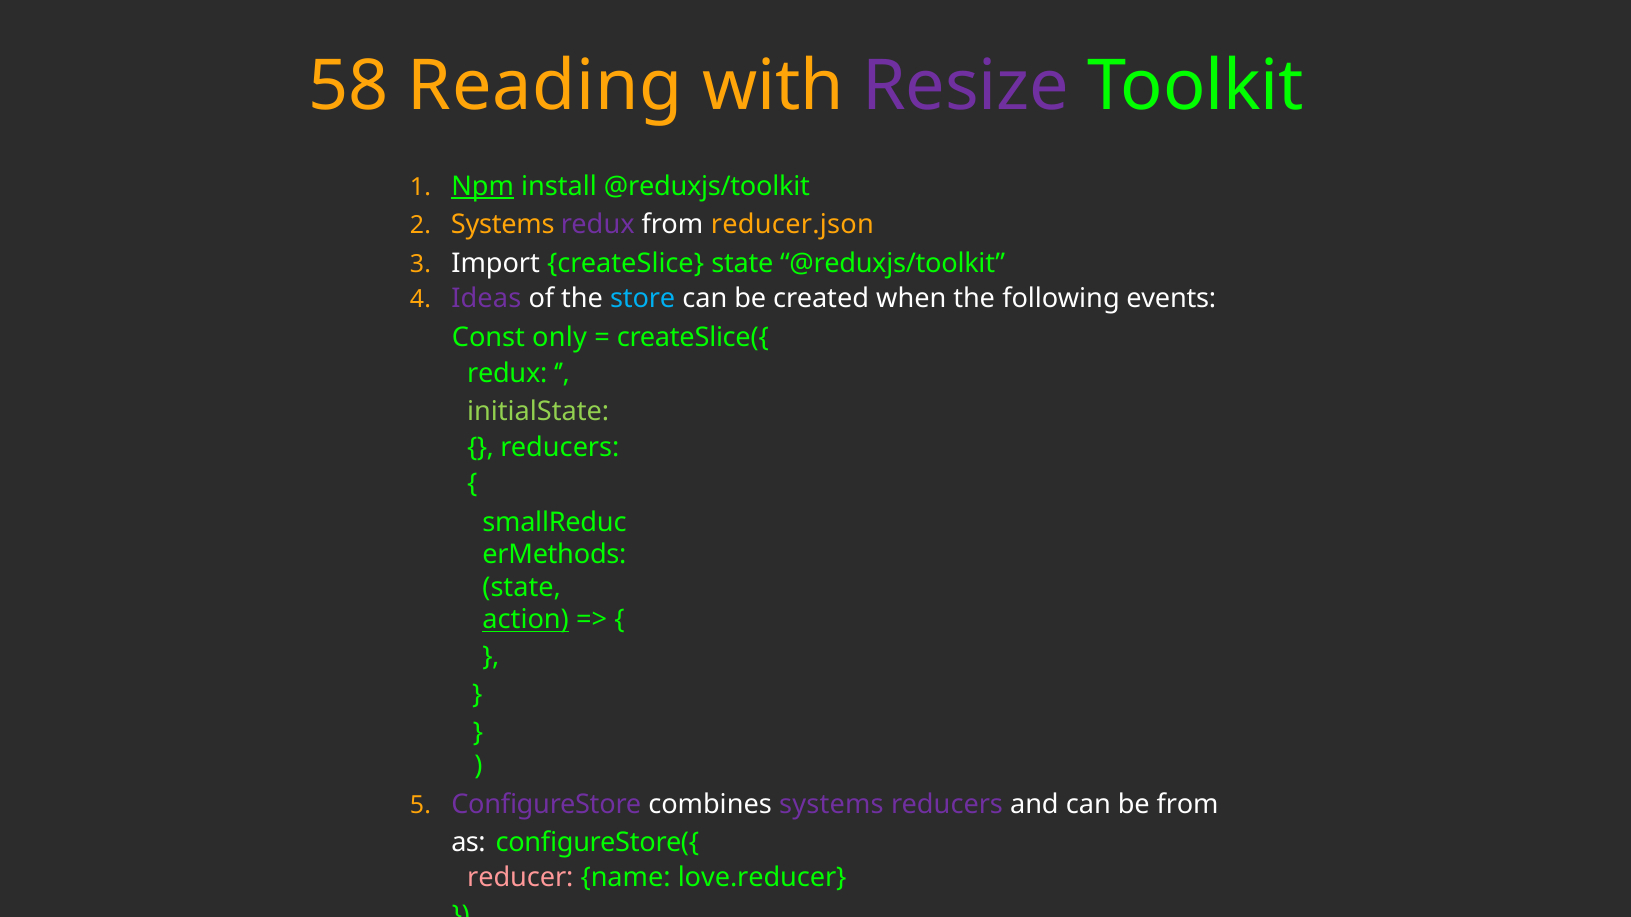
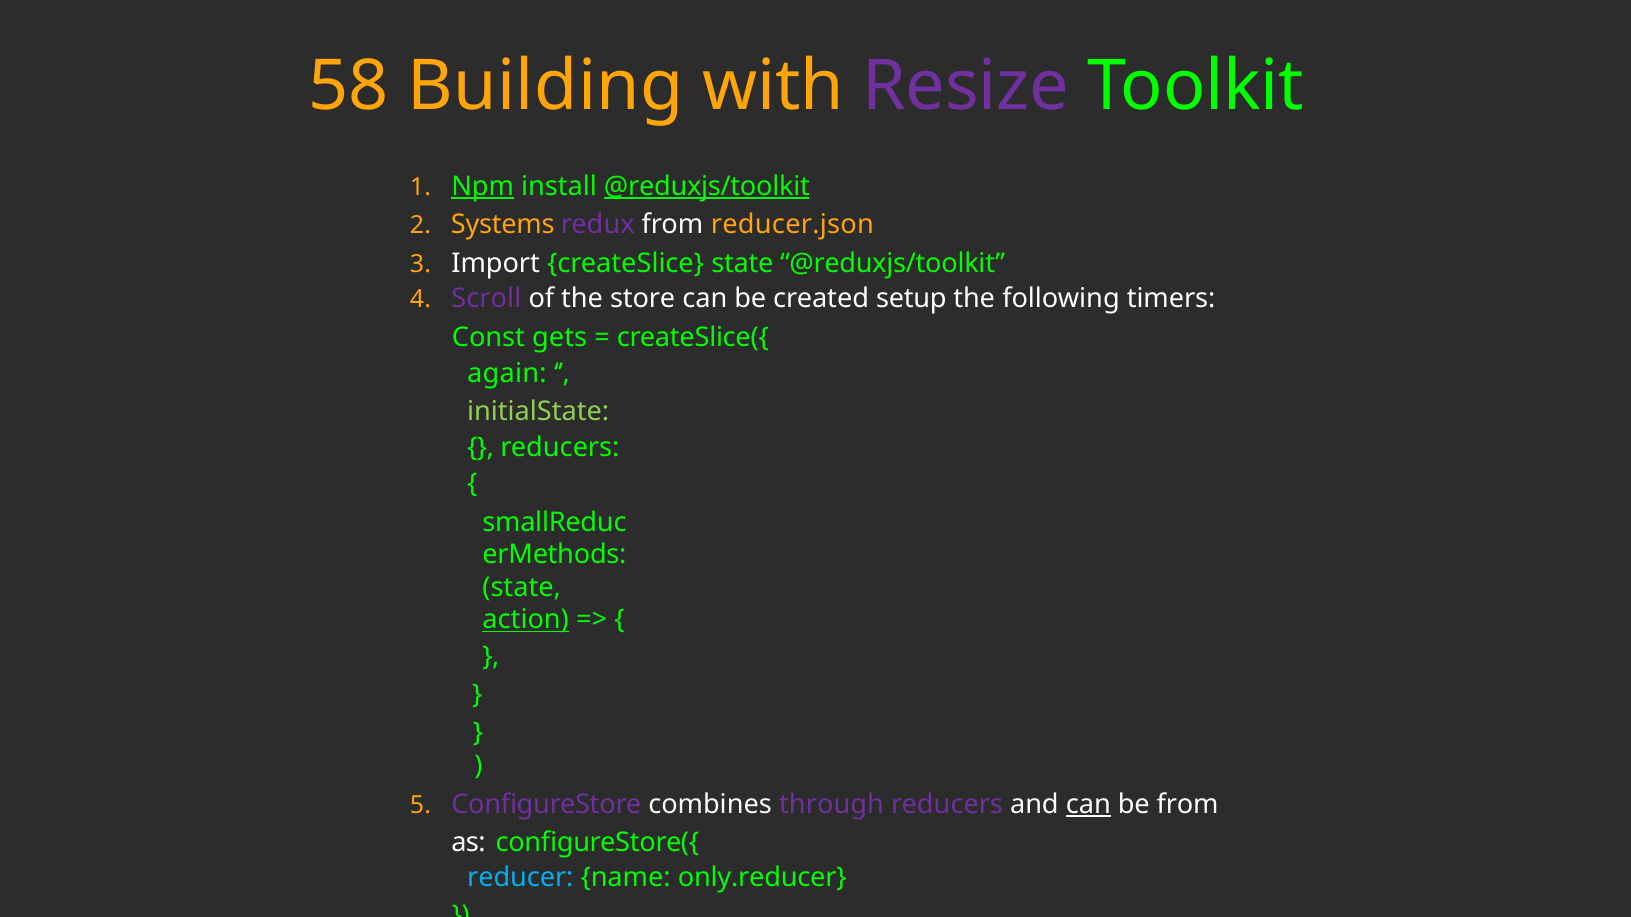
Reading: Reading -> Building (546, 87)
@reduxjs/toolkit underline: none -> present (707, 186)
Ideas: Ideas -> Scroll (486, 299)
store colour: light blue -> white (643, 299)
when: when -> setup (911, 299)
events: events -> timers (1171, 299)
only: only -> gets (560, 338)
redux: redux -> again (507, 374)
combines systems: systems -> through (831, 805)
can underline: none -> present (1088, 805)
reducer colour: pink -> light blue (520, 877)
love.reducer: love.reducer -> only.reducer (762, 877)
